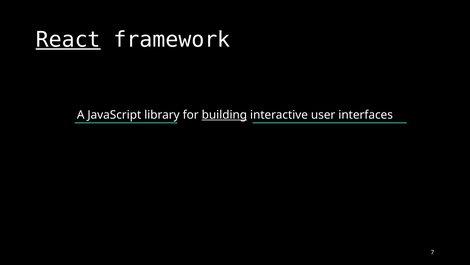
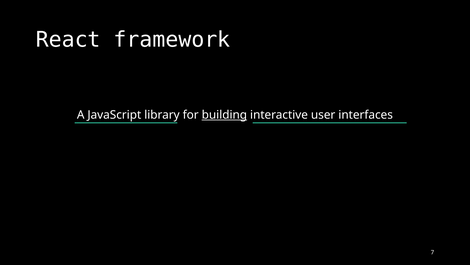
React underline: present -> none (68, 39)
